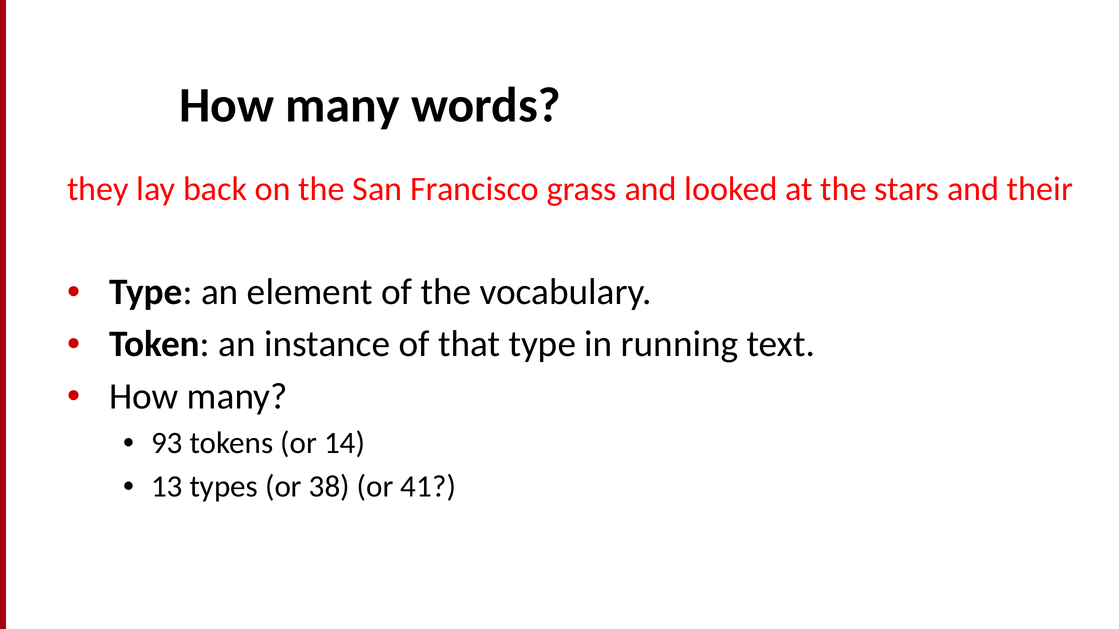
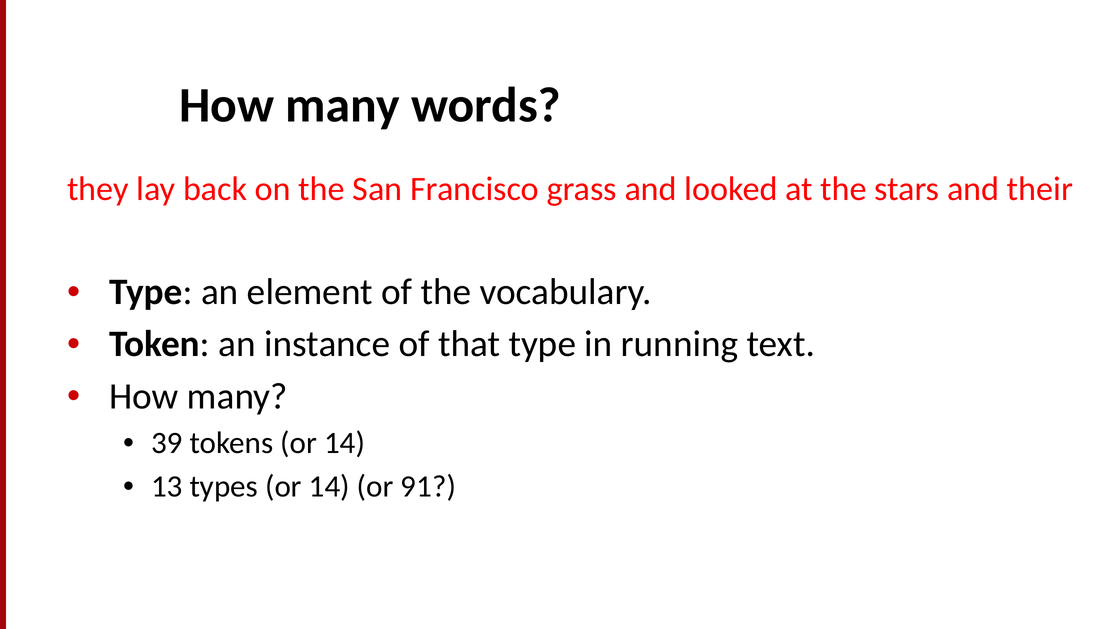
93: 93 -> 39 (167, 443)
types or 38: 38 -> 14 (329, 487)
41: 41 -> 91 (428, 487)
